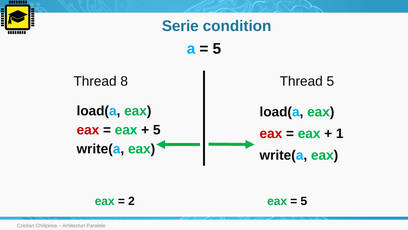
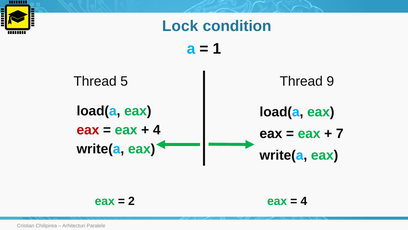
Serie: Serie -> Lock (180, 26)
5: 5 -> 1 (217, 49)
8: 8 -> 5 (124, 81)
Thread 5: 5 -> 9 (330, 81)
5: 5 -> 4 (157, 130)
eax colour: red -> black (271, 133)
1: 1 -> 7 (340, 133)
5: 5 -> 4 (304, 201)
